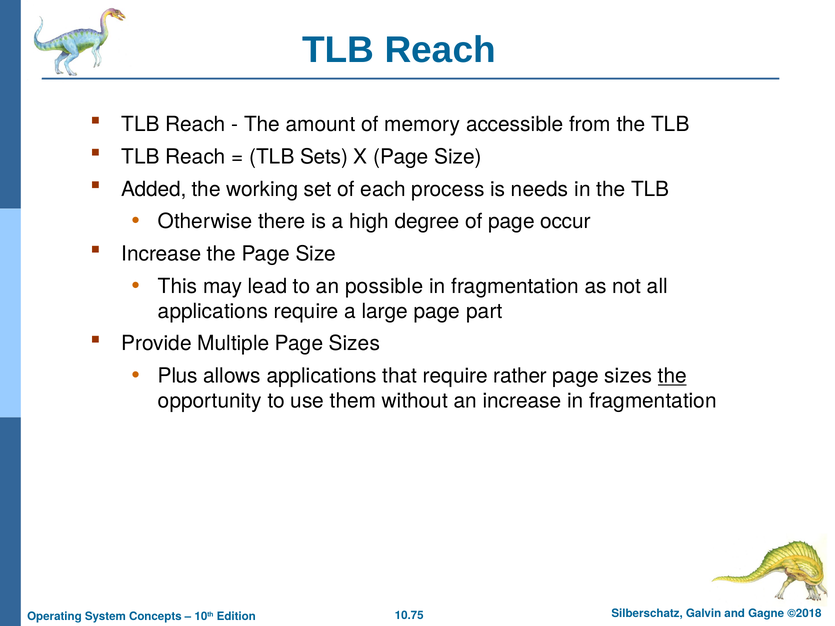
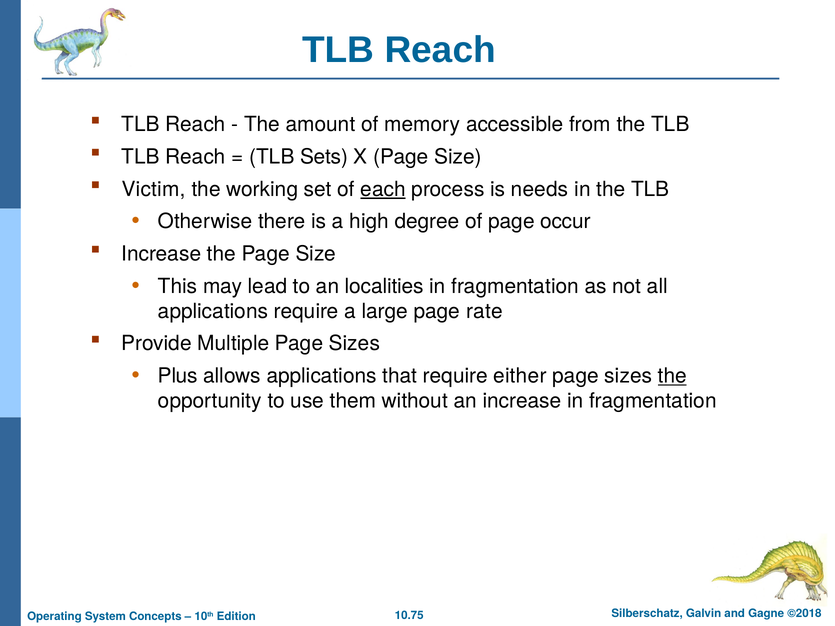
Added: Added -> Victim (154, 189)
each underline: none -> present (383, 189)
possible: possible -> localities (384, 286)
part: part -> rate (484, 311)
rather: rather -> either (520, 376)
